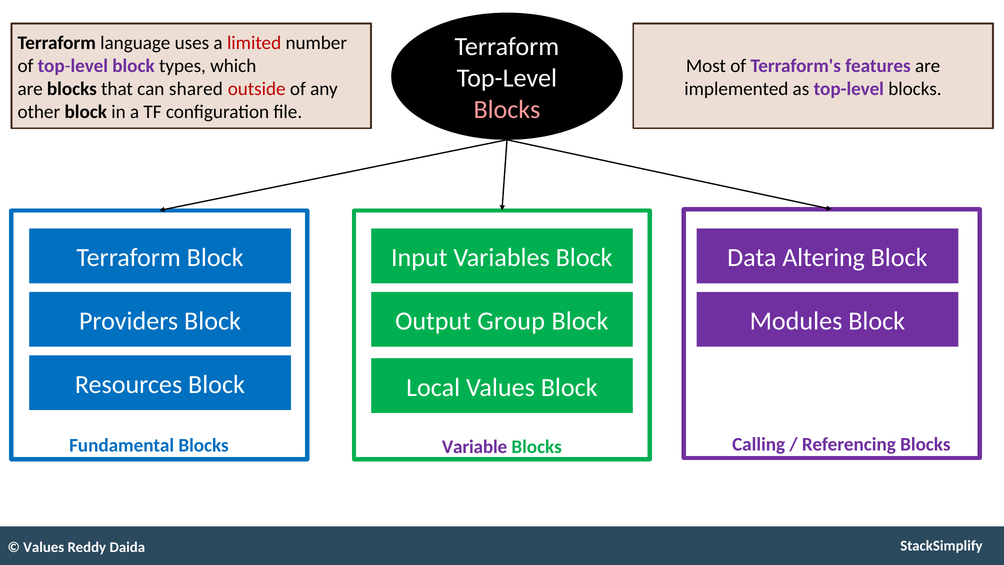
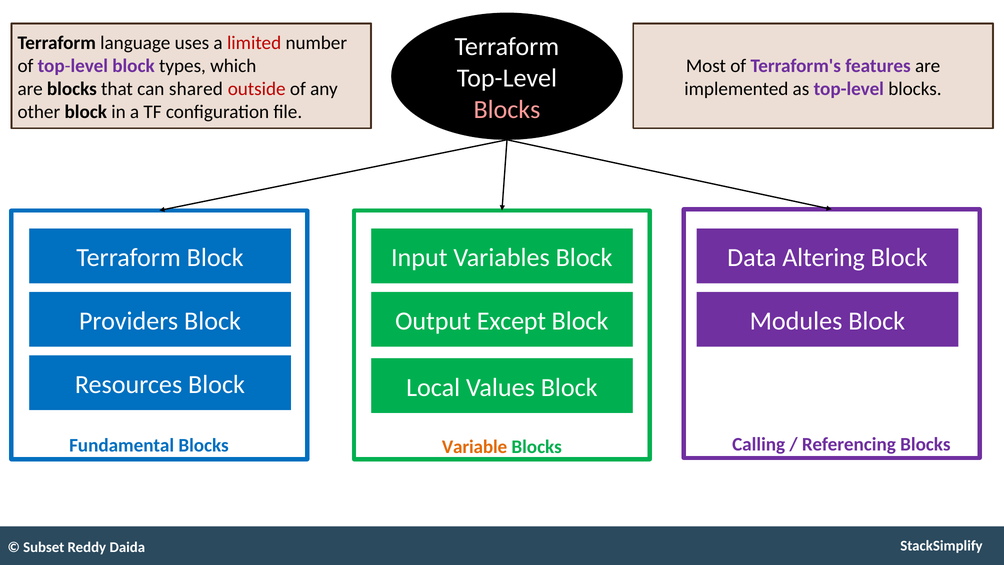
Group: Group -> Except (511, 321)
Variable colour: purple -> orange (475, 446)
Values: Values -> Subset (44, 547)
